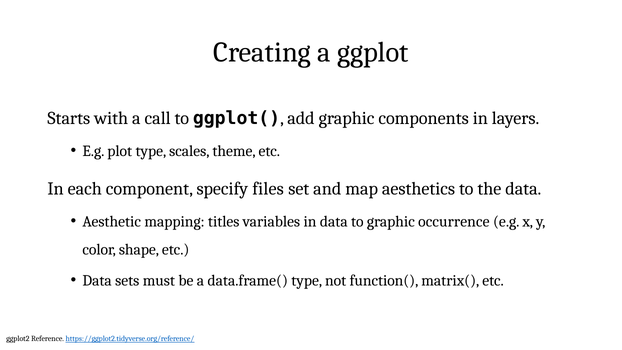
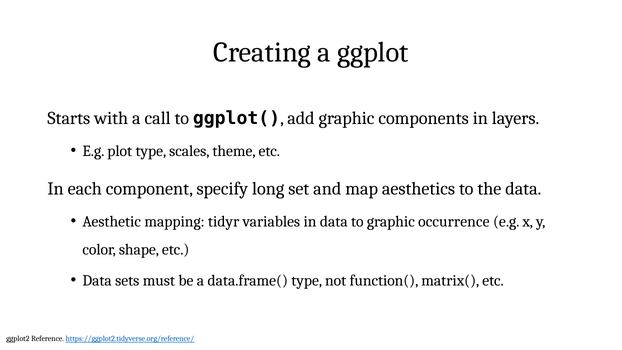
files: files -> long (268, 189)
titles: titles -> tidyr (224, 221)
